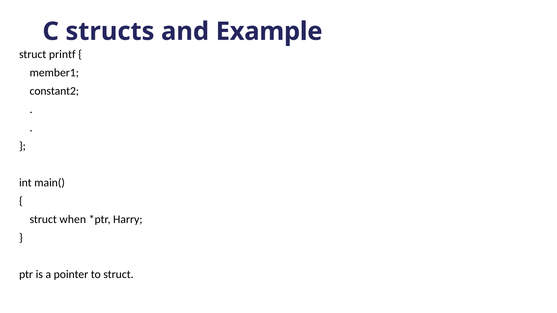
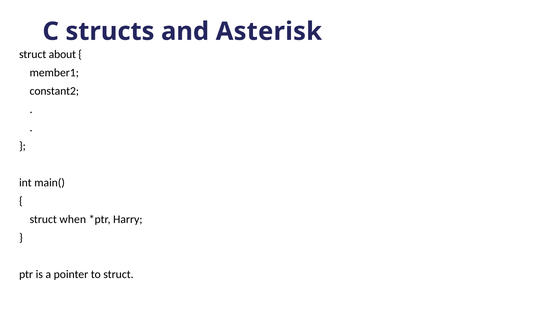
Example: Example -> Asterisk (269, 31)
printf: printf -> about (62, 55)
